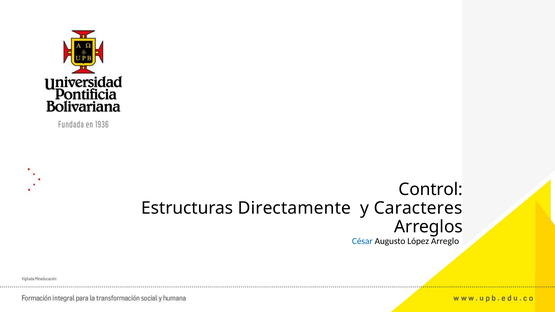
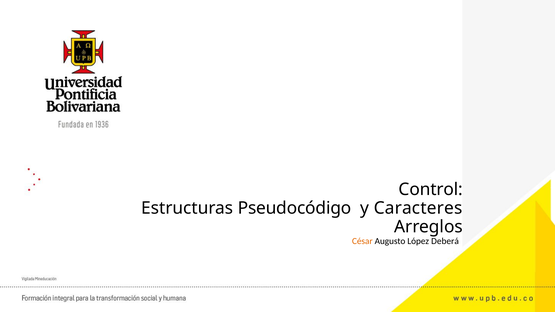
Directamente: Directamente -> Pseudocódigo (295, 208)
César colour: blue -> orange (362, 241)
Arreglo: Arreglo -> Deberá (445, 241)
